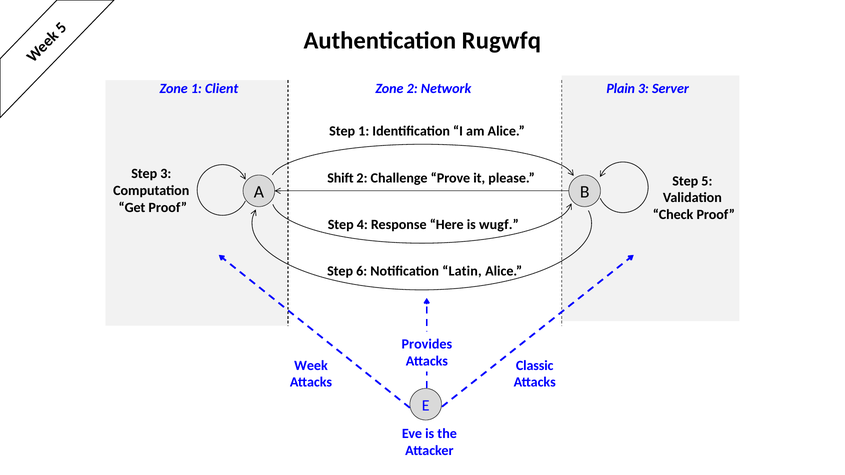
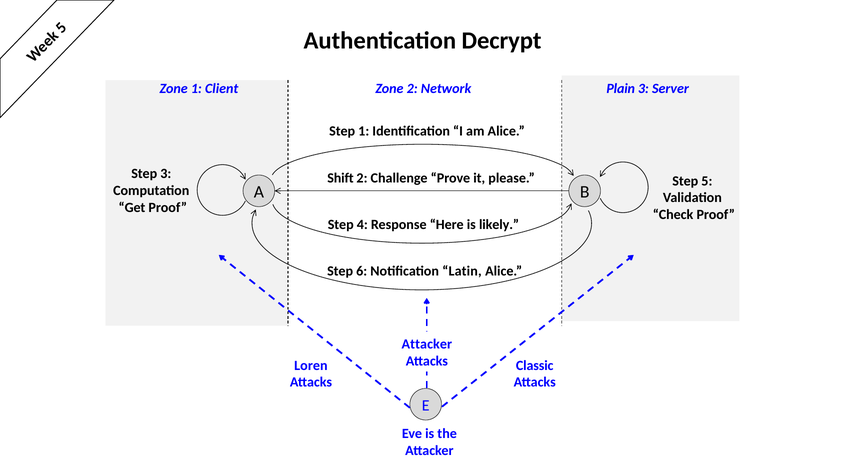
Rugwfq: Rugwfq -> Decrypt (502, 40)
wugf: wugf -> likely (499, 225)
Provides: Provides -> Attacker (427, 344)
Week: Week -> Loren (311, 366)
